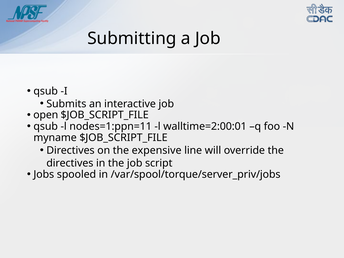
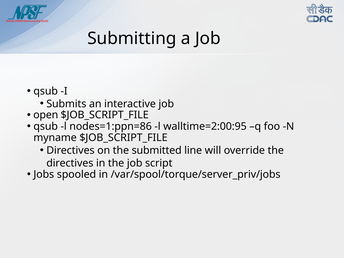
nodes=1:ppn=11: nodes=1:ppn=11 -> nodes=1:ppn=86 (111, 126)
walltime=2:00:01: walltime=2:00:01 -> walltime=2:00:95 (205, 126)
expensive: expensive -> submitted (157, 151)
